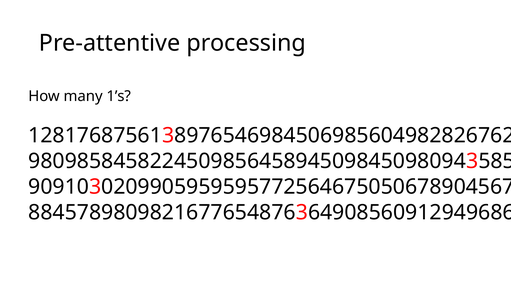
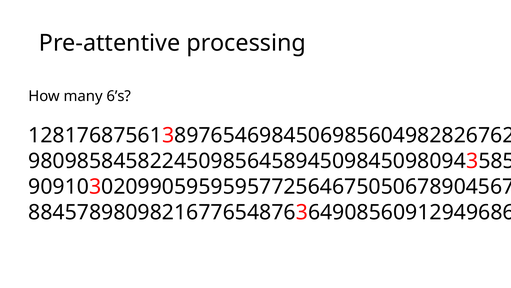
1’s: 1’s -> 6’s (119, 96)
